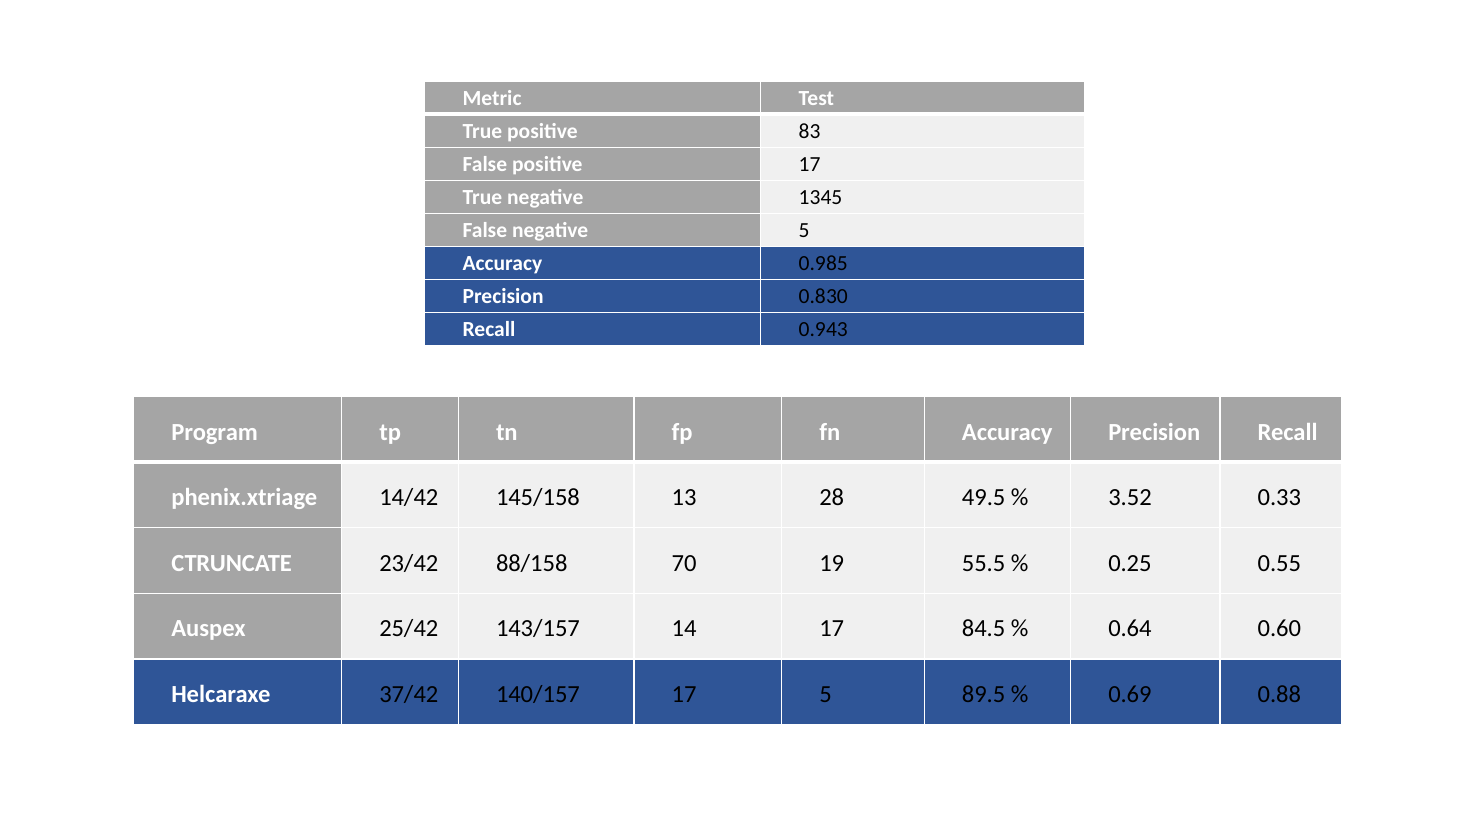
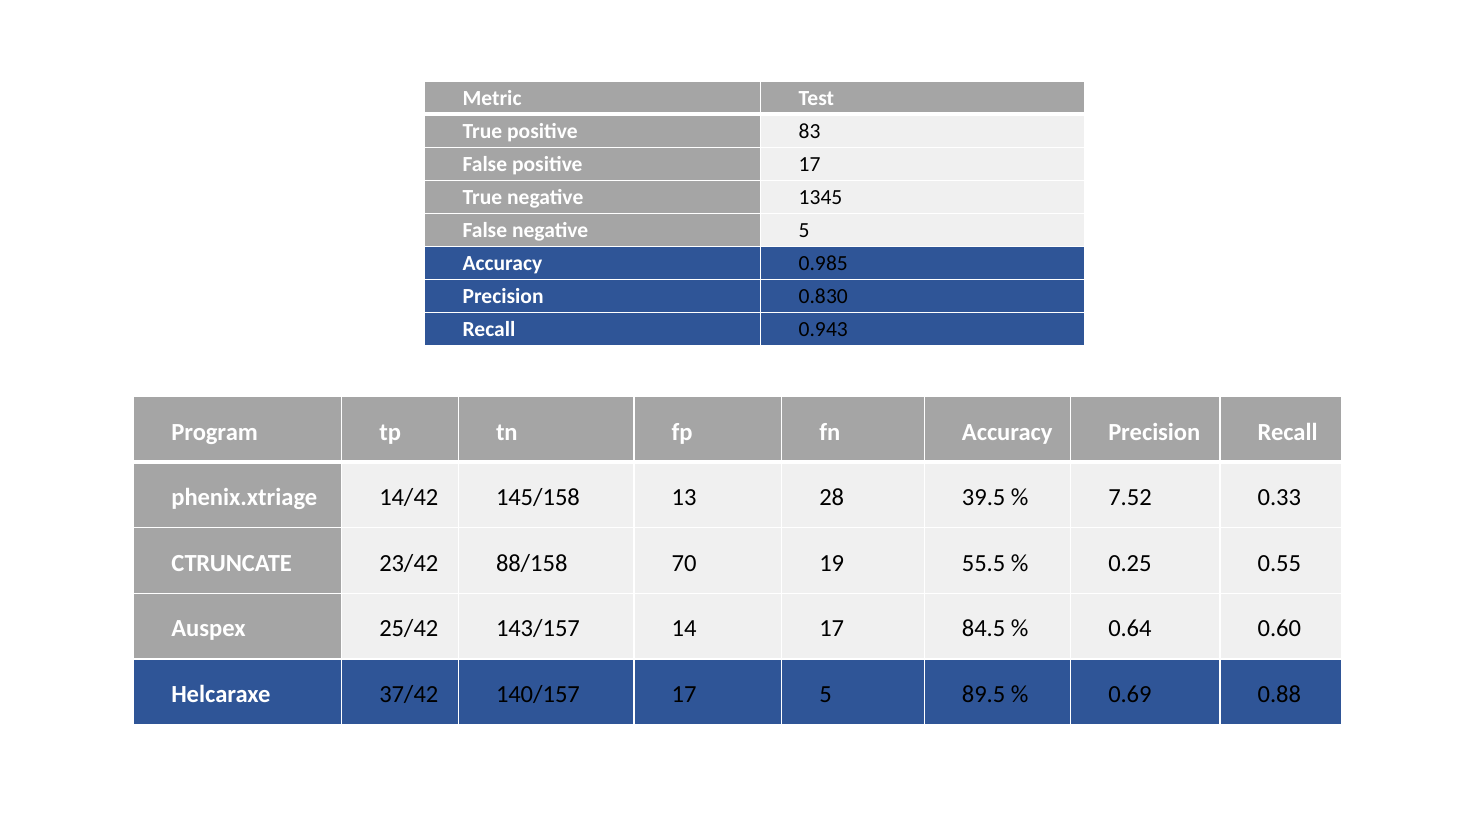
49.5: 49.5 -> 39.5 (984, 498)
3.52: 3.52 -> 7.52 (1130, 498)
